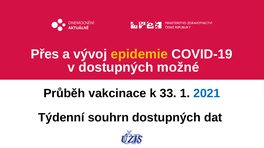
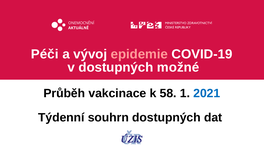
Přes: Přes -> Péči (45, 54)
epidemie colour: yellow -> pink (139, 54)
33: 33 -> 58 (168, 94)
